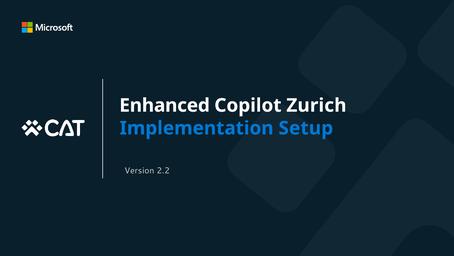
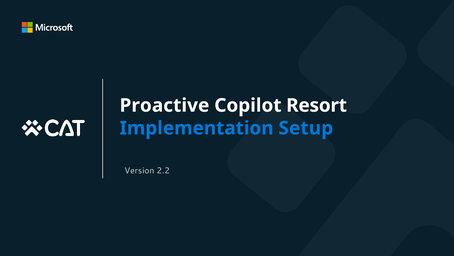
Enhanced: Enhanced -> Proactive (164, 105)
Zurich: Zurich -> Resort (317, 105)
